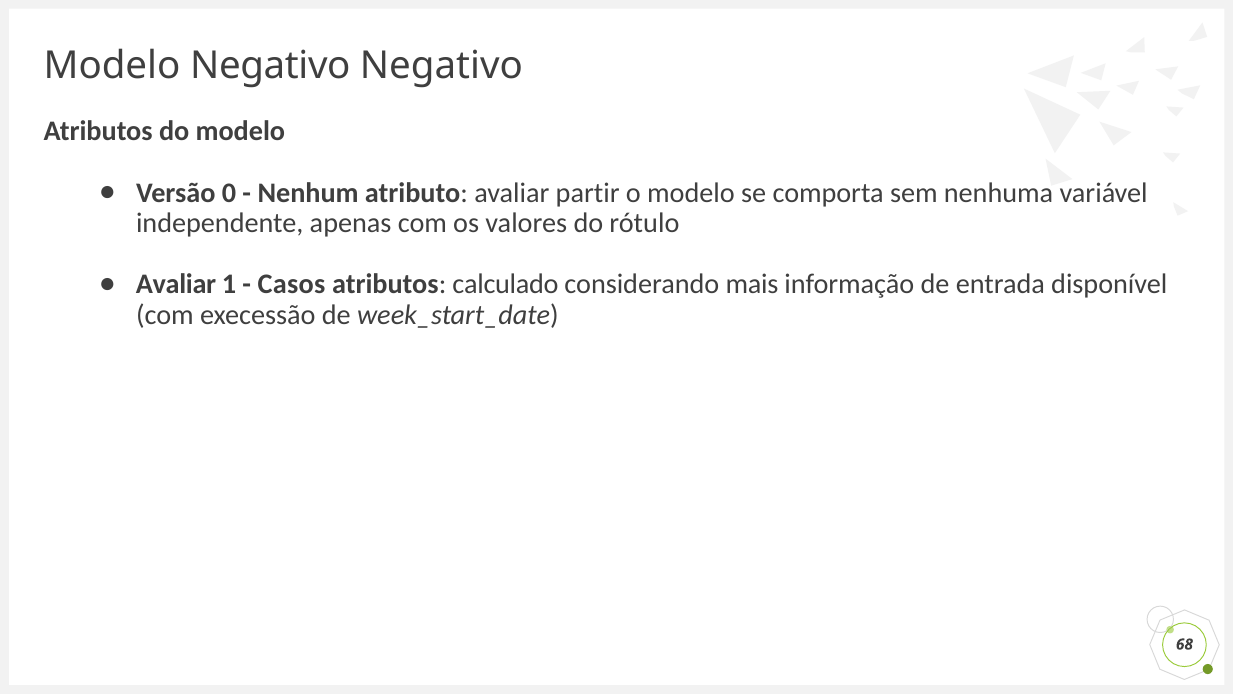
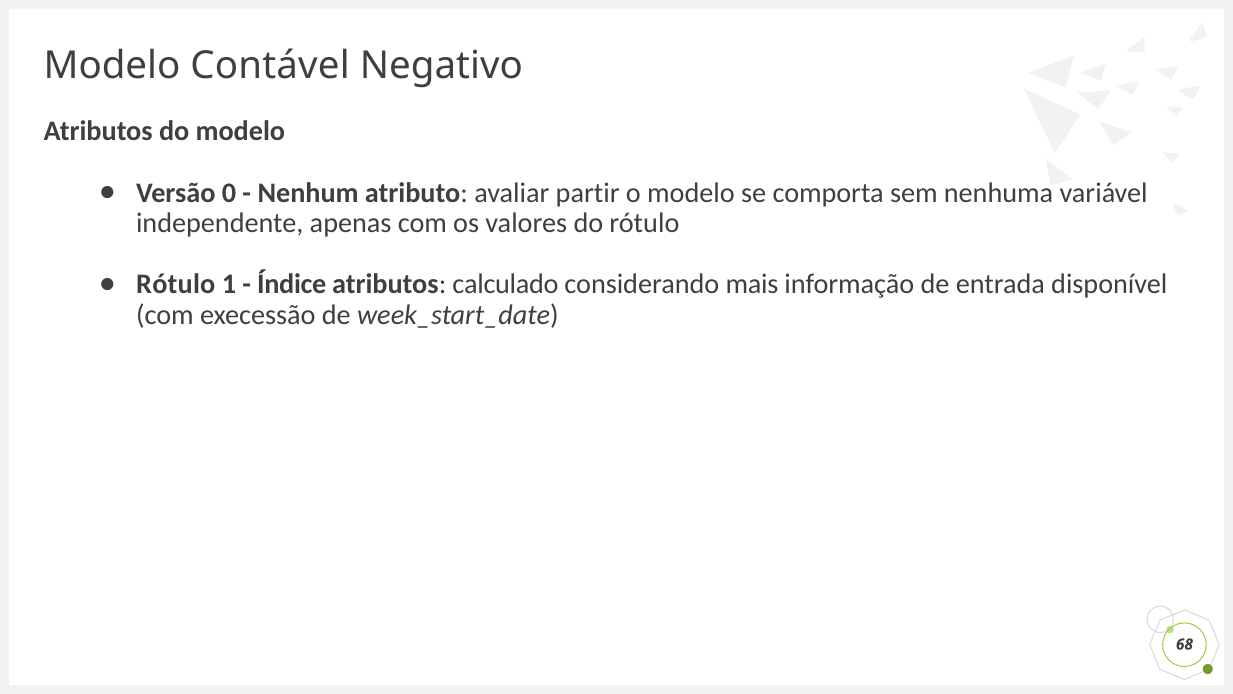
Modelo Negativo: Negativo -> Contável (270, 65)
Avaliar: Avaliar -> Rótulo (176, 284)
Casos: Casos -> Índice (292, 284)
